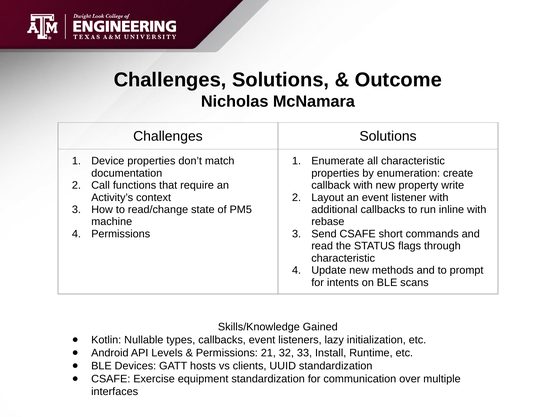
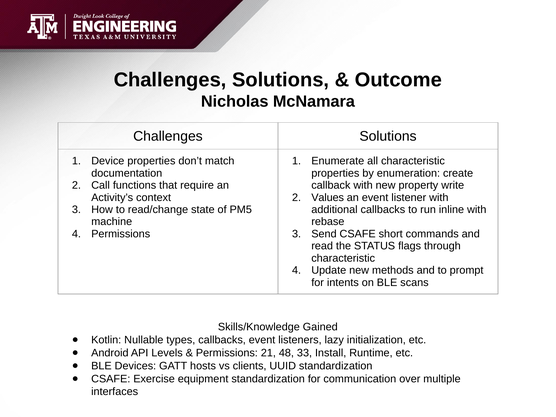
Layout: Layout -> Values (328, 197)
32: 32 -> 48 (286, 353)
